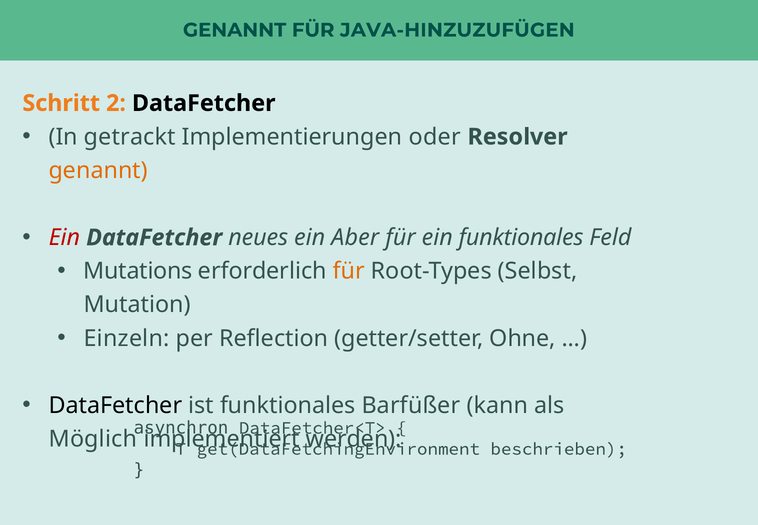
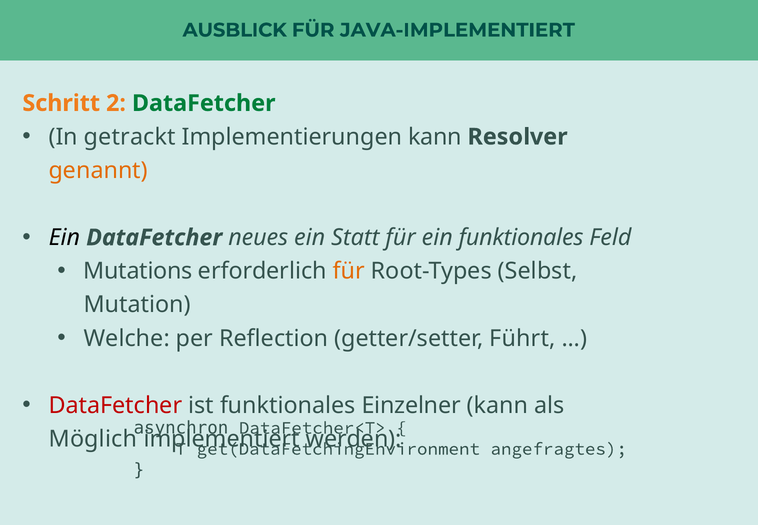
GENANNT: GENANNT -> AUSBLICK (235, 30)
JAVA-HINZUZUFÜGEN: JAVA-HINZUZUFÜGEN -> JAVA-IMPLEMENTIERT (457, 30)
DataFetcher colour: black -> green (204, 103)
Implementierungen oder: oder -> kann (435, 137)
Ein colour: red -> black (64, 237)
Aber: Aber -> Statt (355, 237)
Einzeln: Einzeln -> Welche (127, 338)
Ohne: Ohne -> Führt (522, 338)
DataFetcher colour: black -> red (115, 405)
Barfüßer: Barfüßer -> Einzelner (411, 405)
beschrieben: beschrieben -> angefragtes (559, 449)
